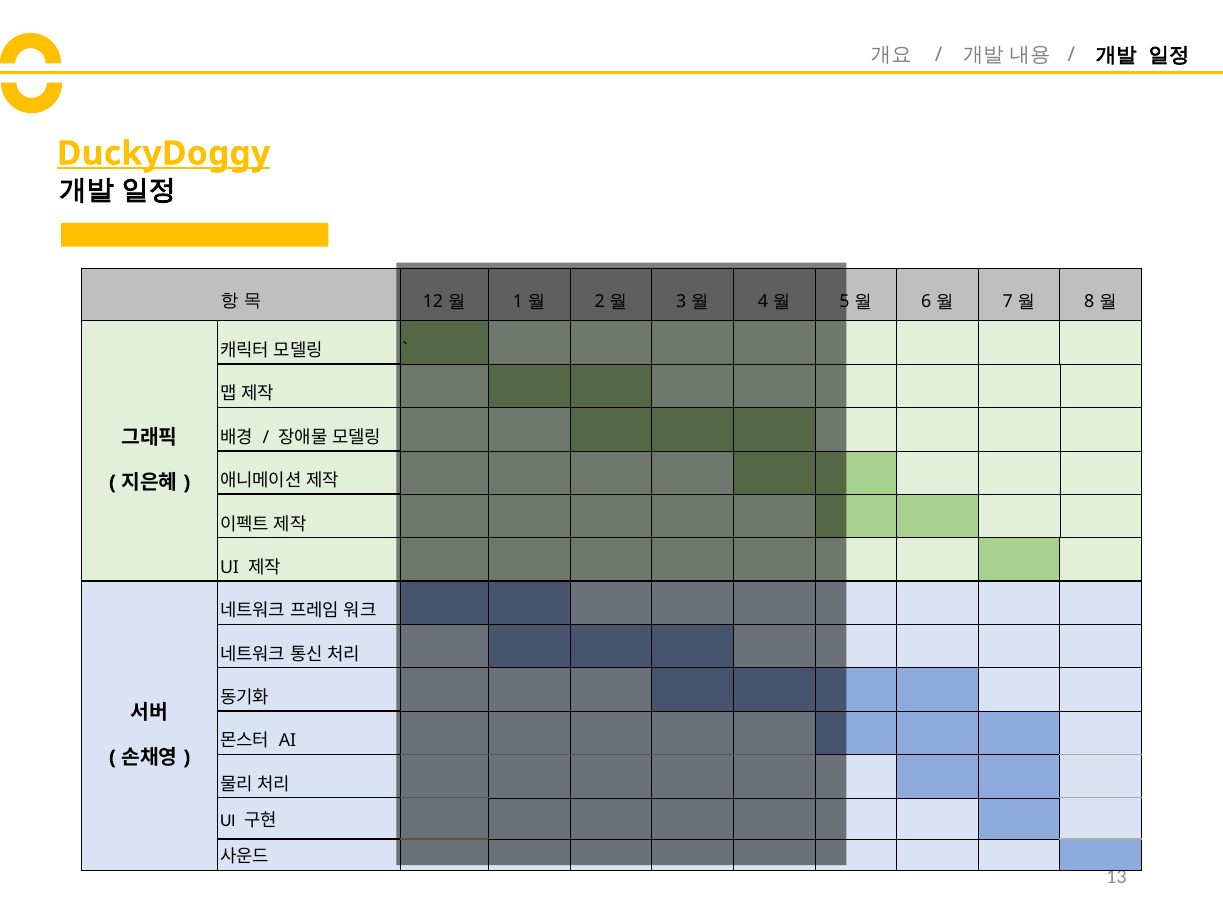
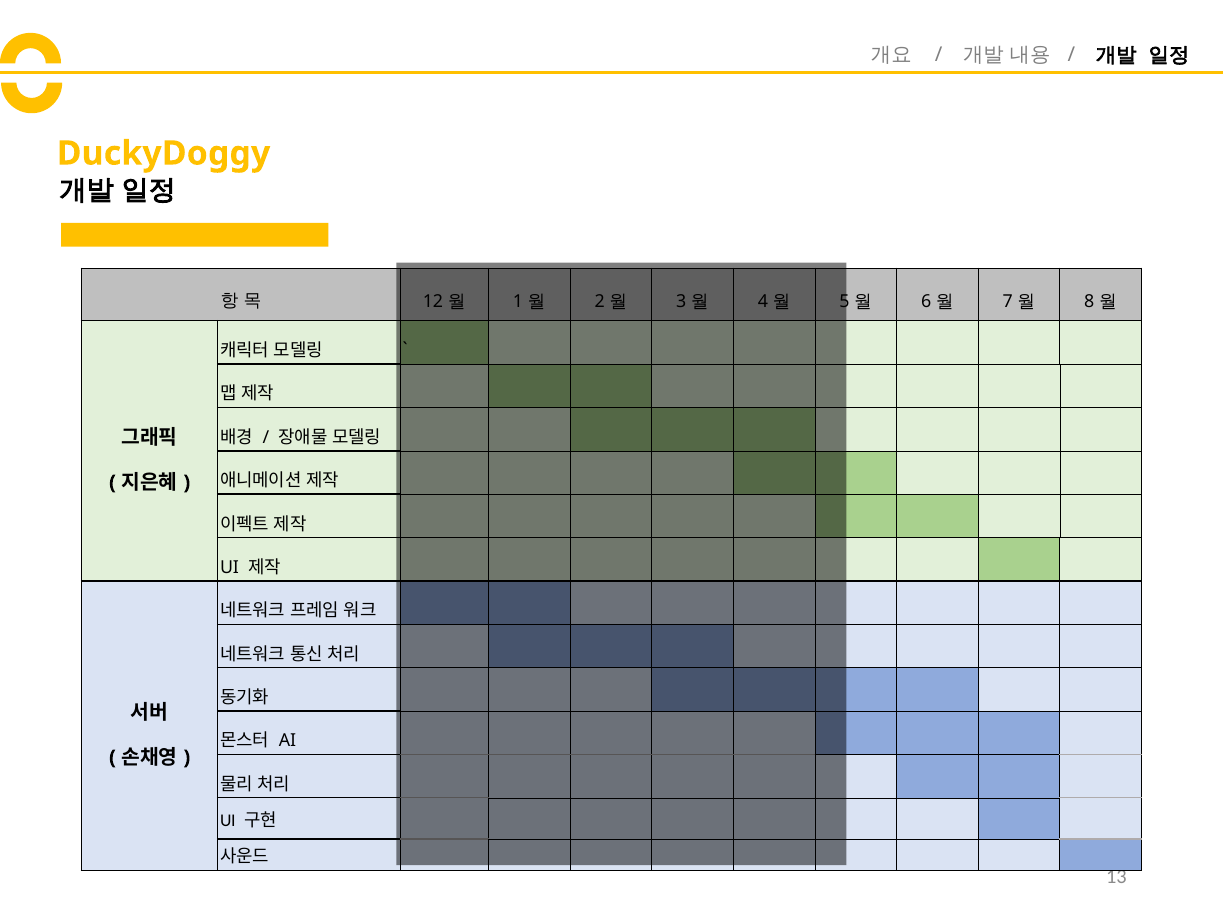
DuckyDoggy underline: present -> none (163, 153)
